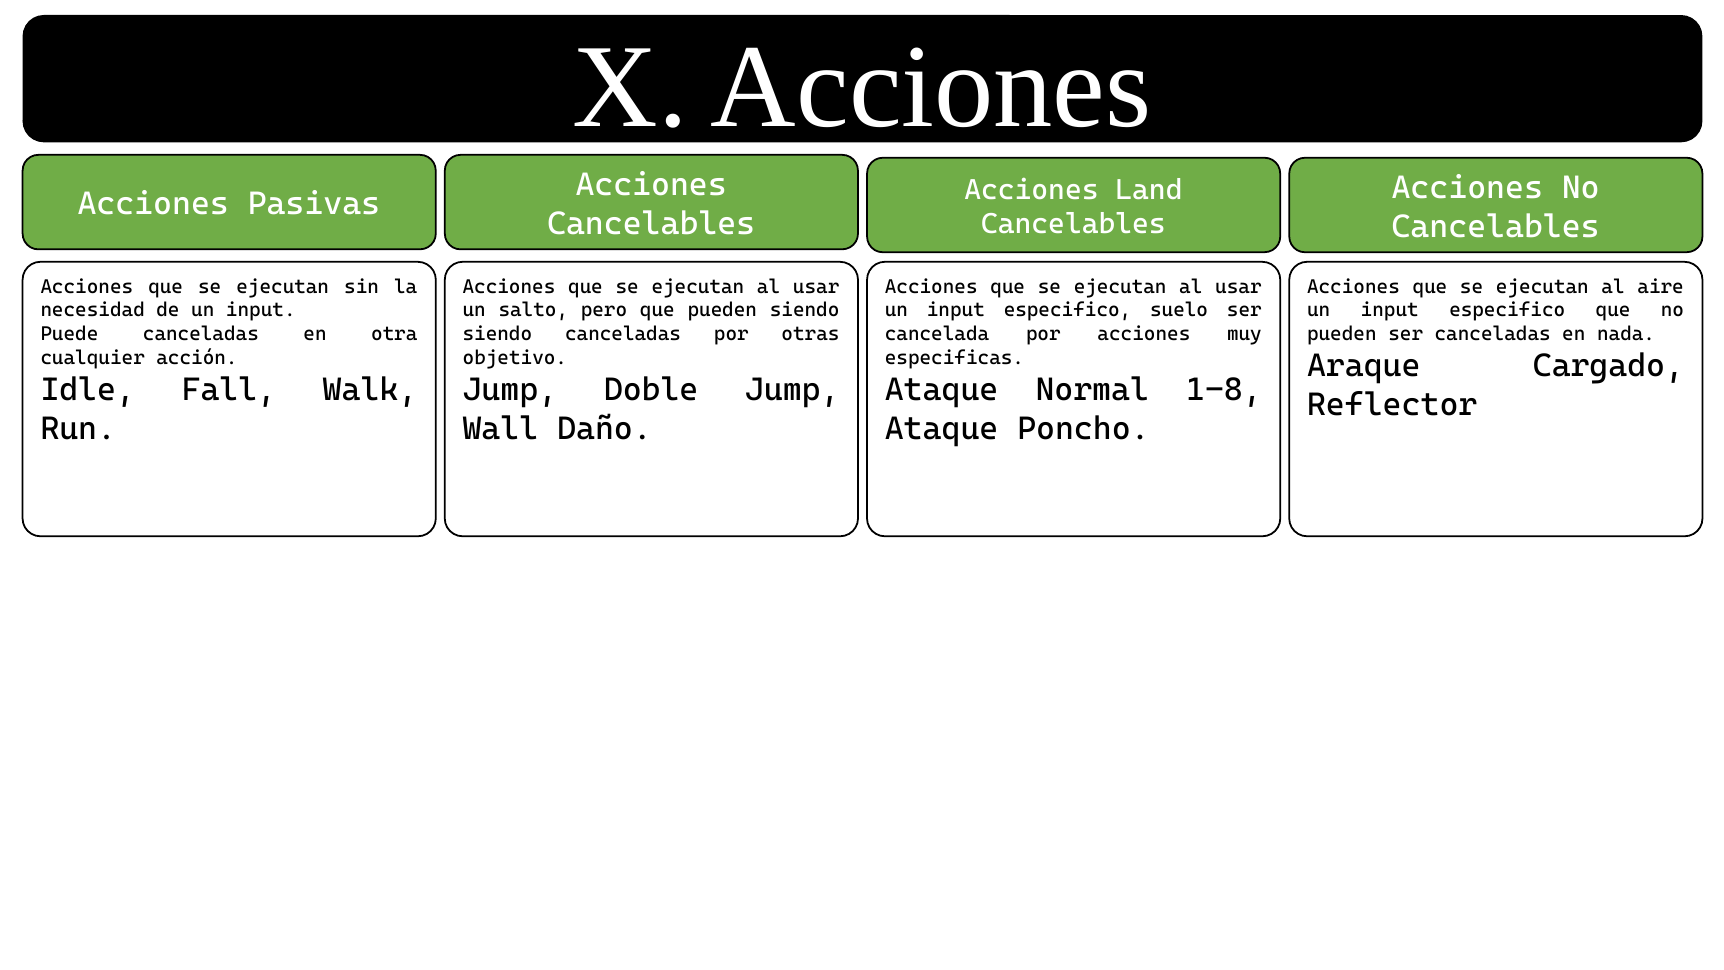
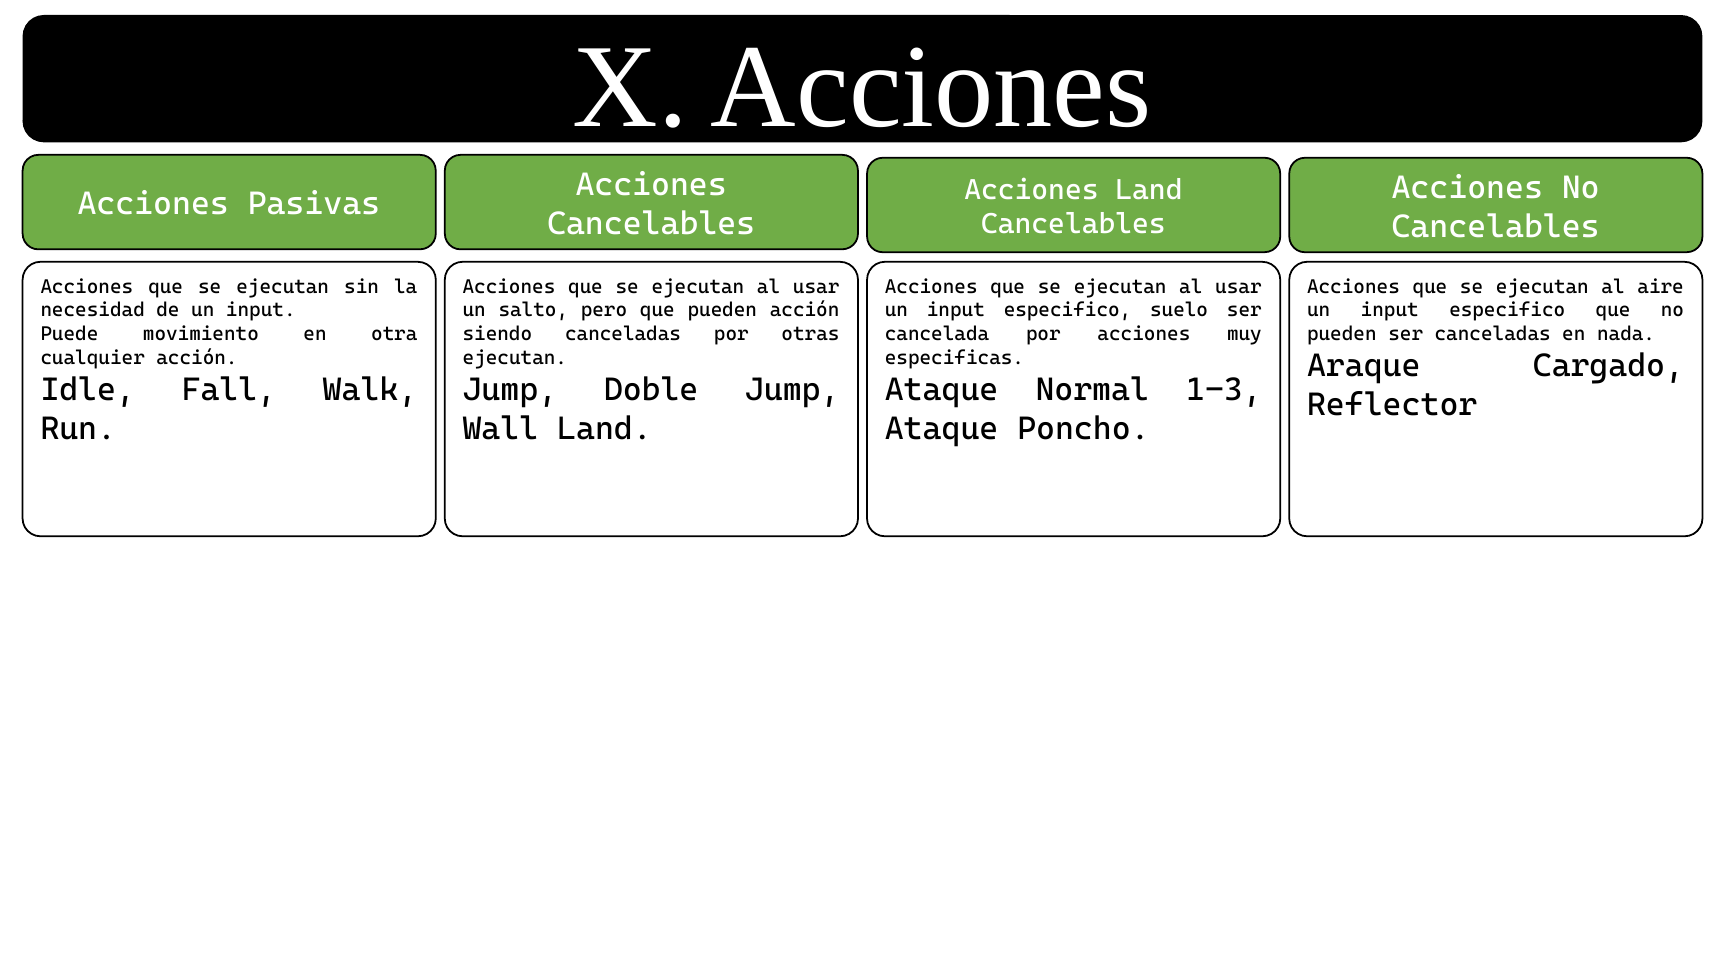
pueden siendo: siendo -> acción (805, 310)
Puede canceladas: canceladas -> movimiento (201, 334)
objetivo: objetivo -> ejecutan (515, 358)
1-8: 1-8 -> 1-3 (1224, 390)
Wall Daño: Daño -> Land (604, 429)
